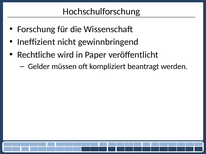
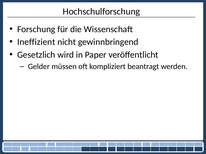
Rechtliche: Rechtliche -> Gesetzlich (36, 55)
